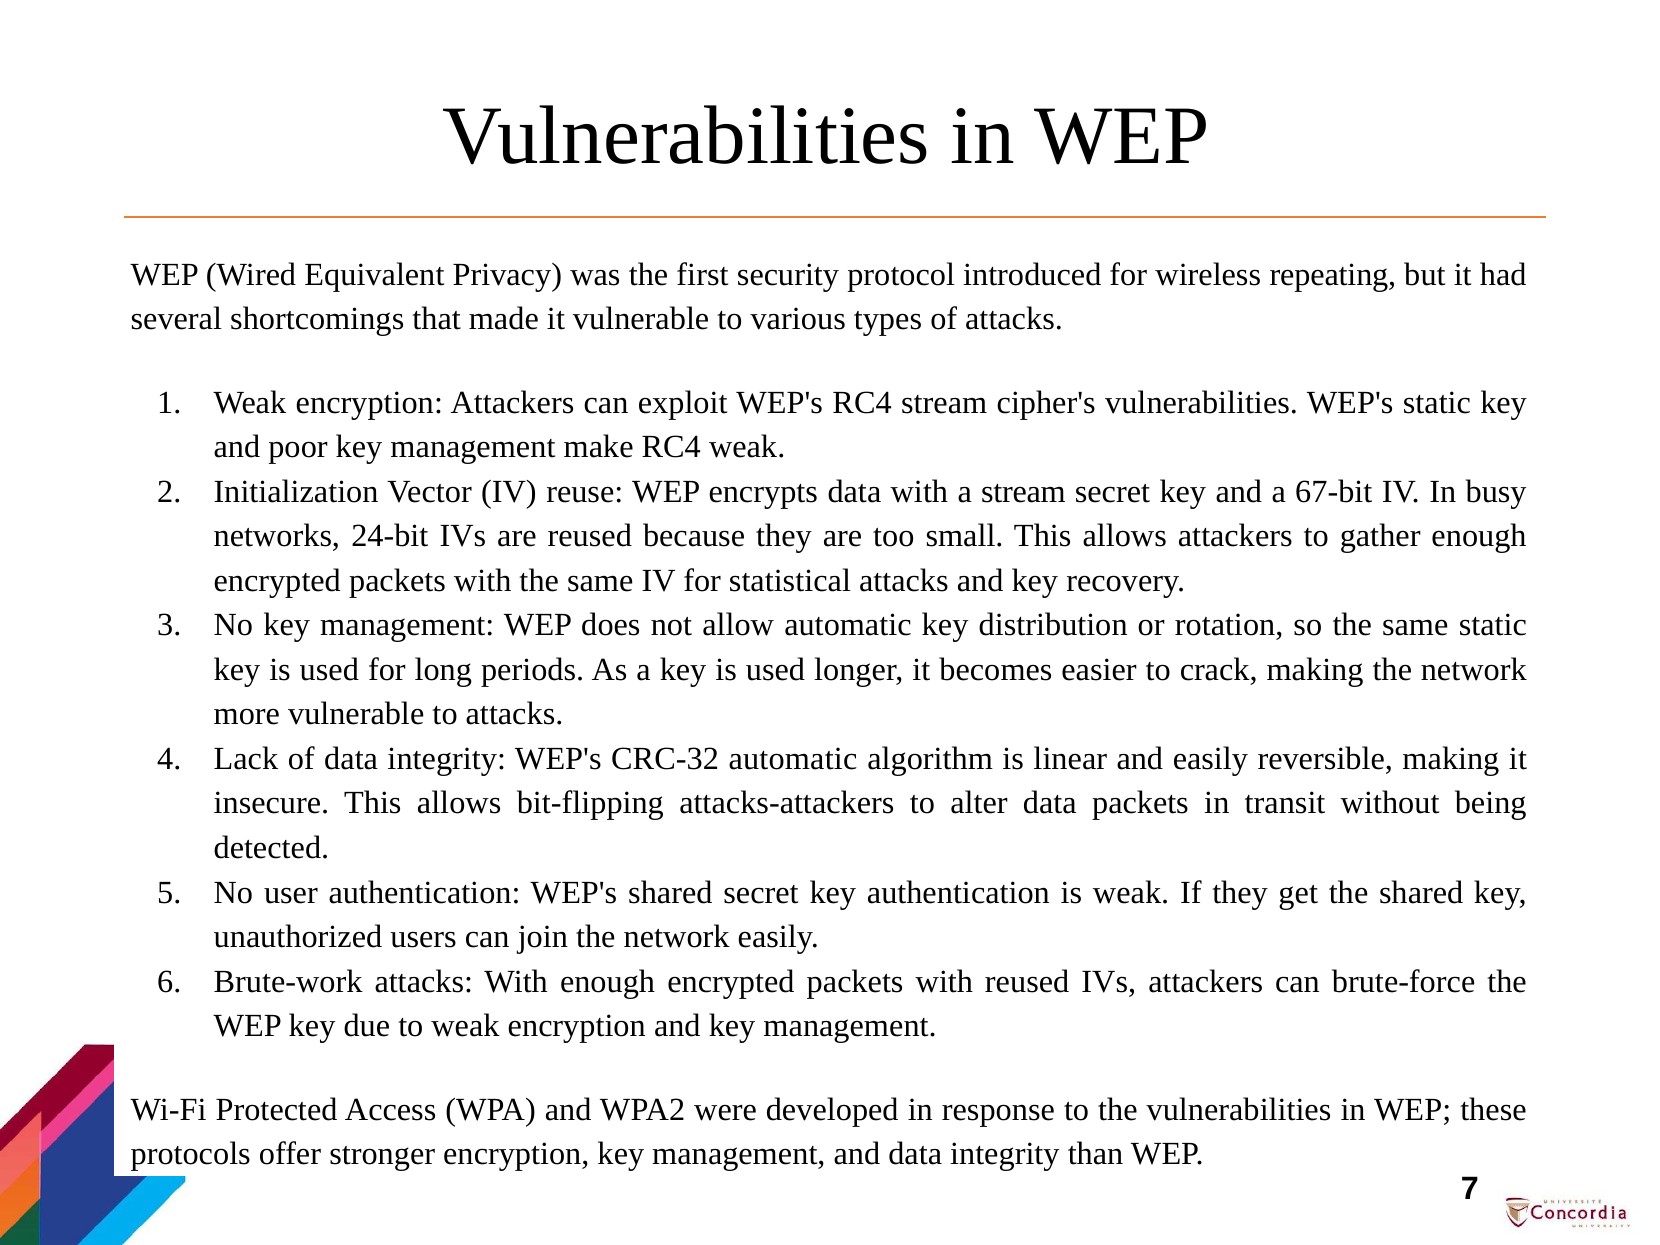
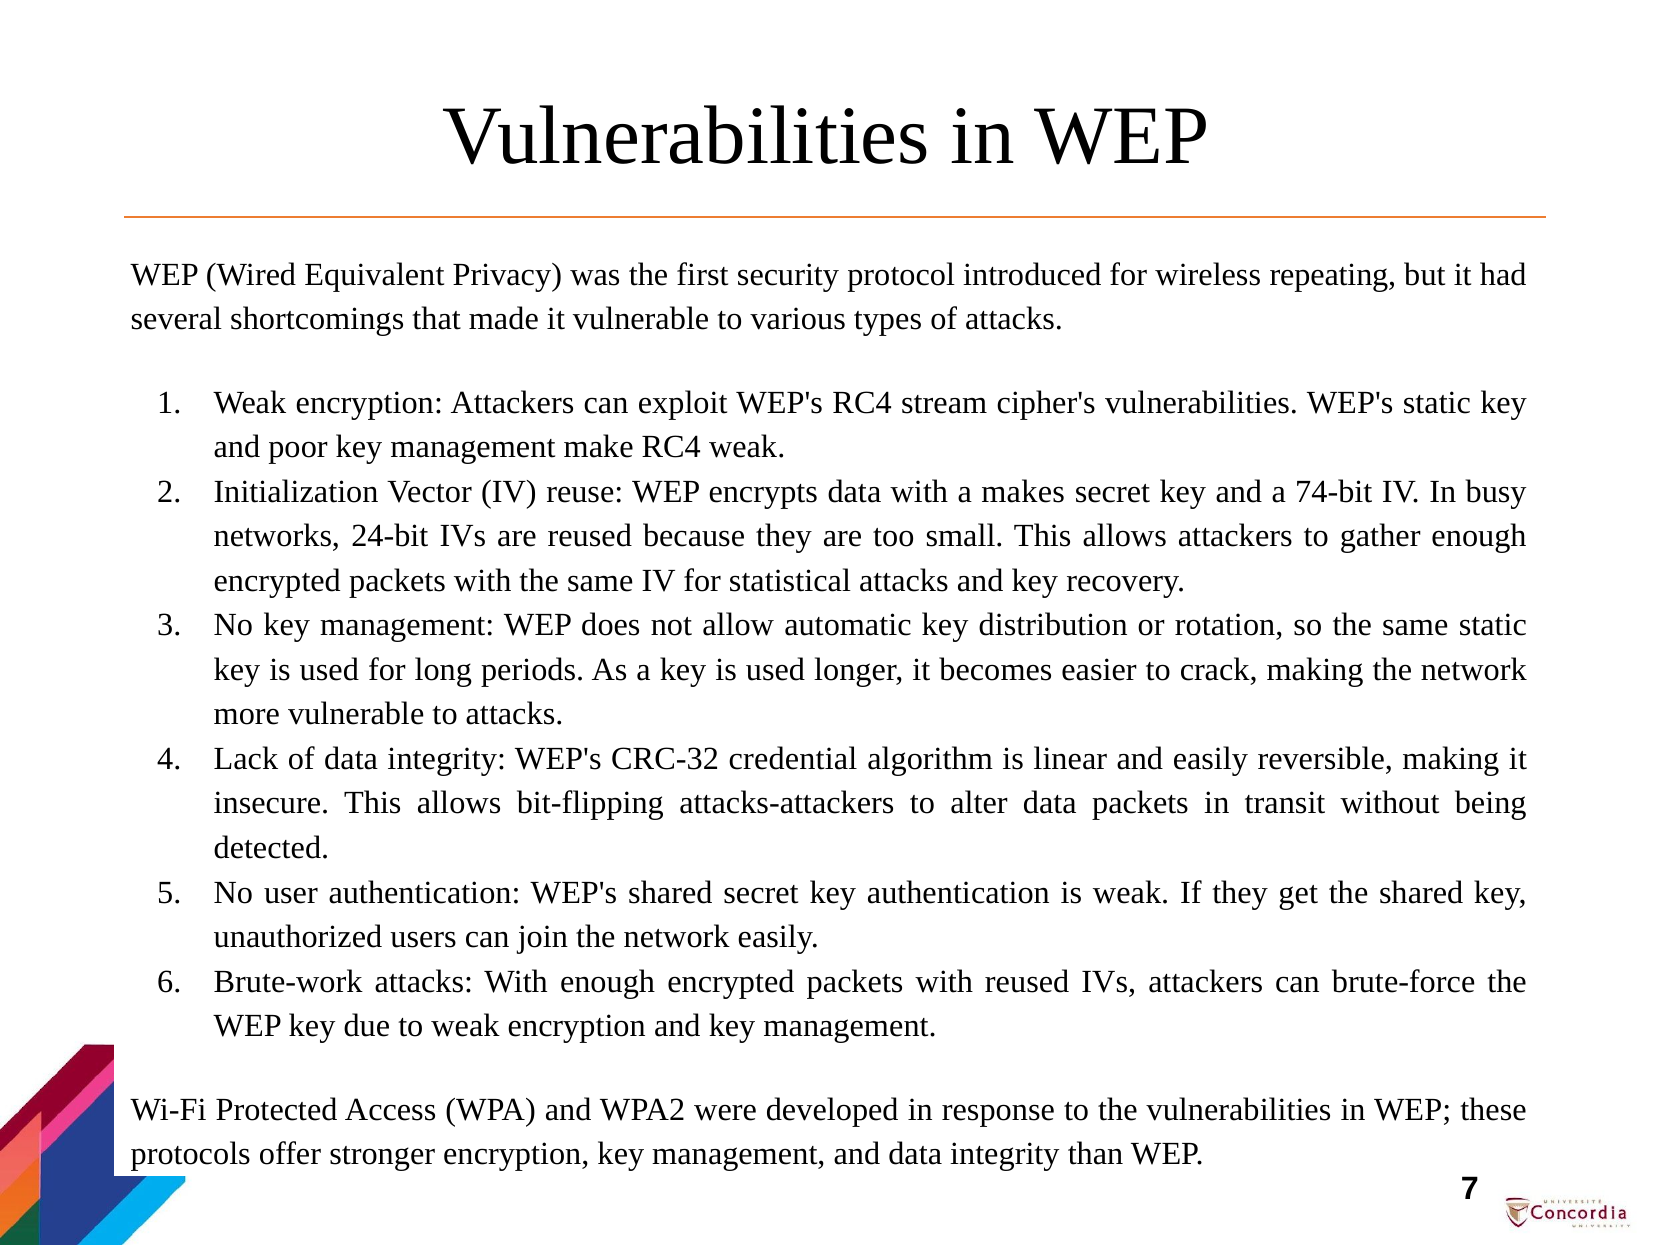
a stream: stream -> makes (1023, 492)
67-bit: 67-bit -> 74-bit (1334, 492)
CRC-32 automatic: automatic -> credential (793, 759)
